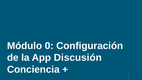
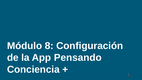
0: 0 -> 8 (49, 46)
Discusión: Discusión -> Pensando (78, 58)
